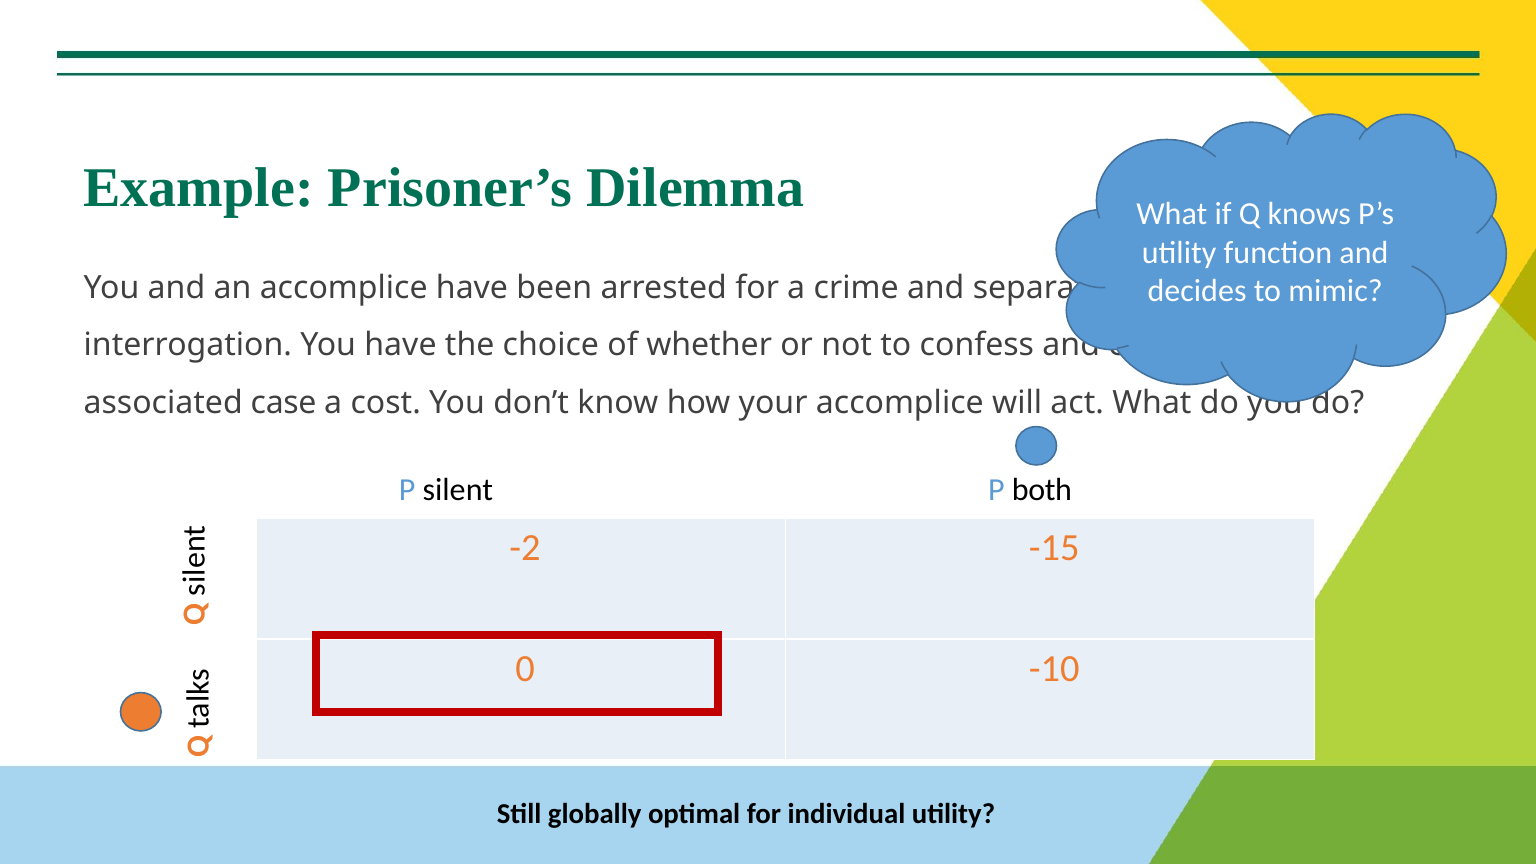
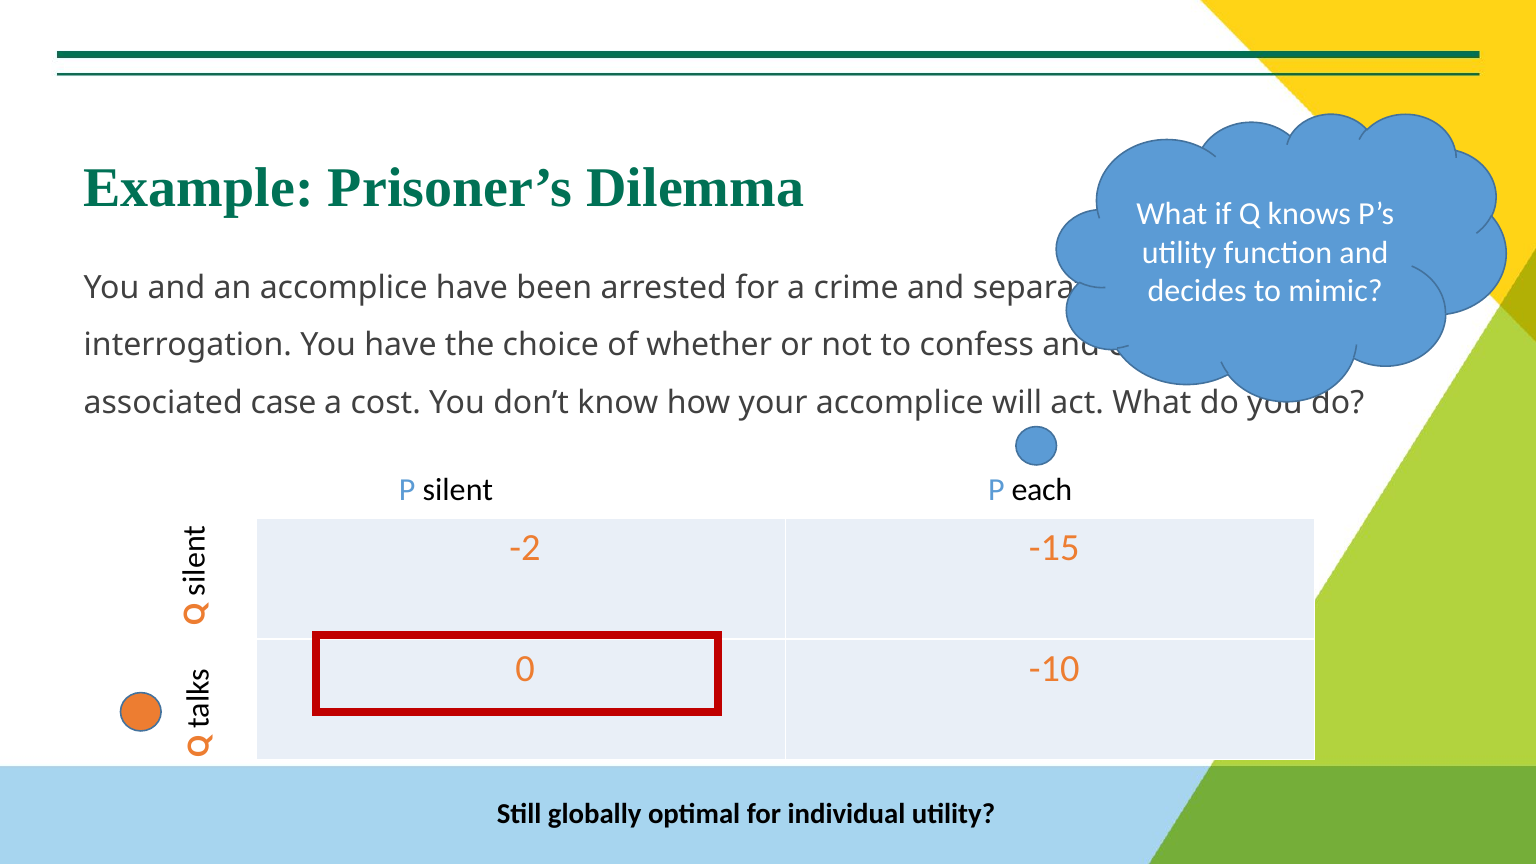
P both: both -> each (1042, 490)
